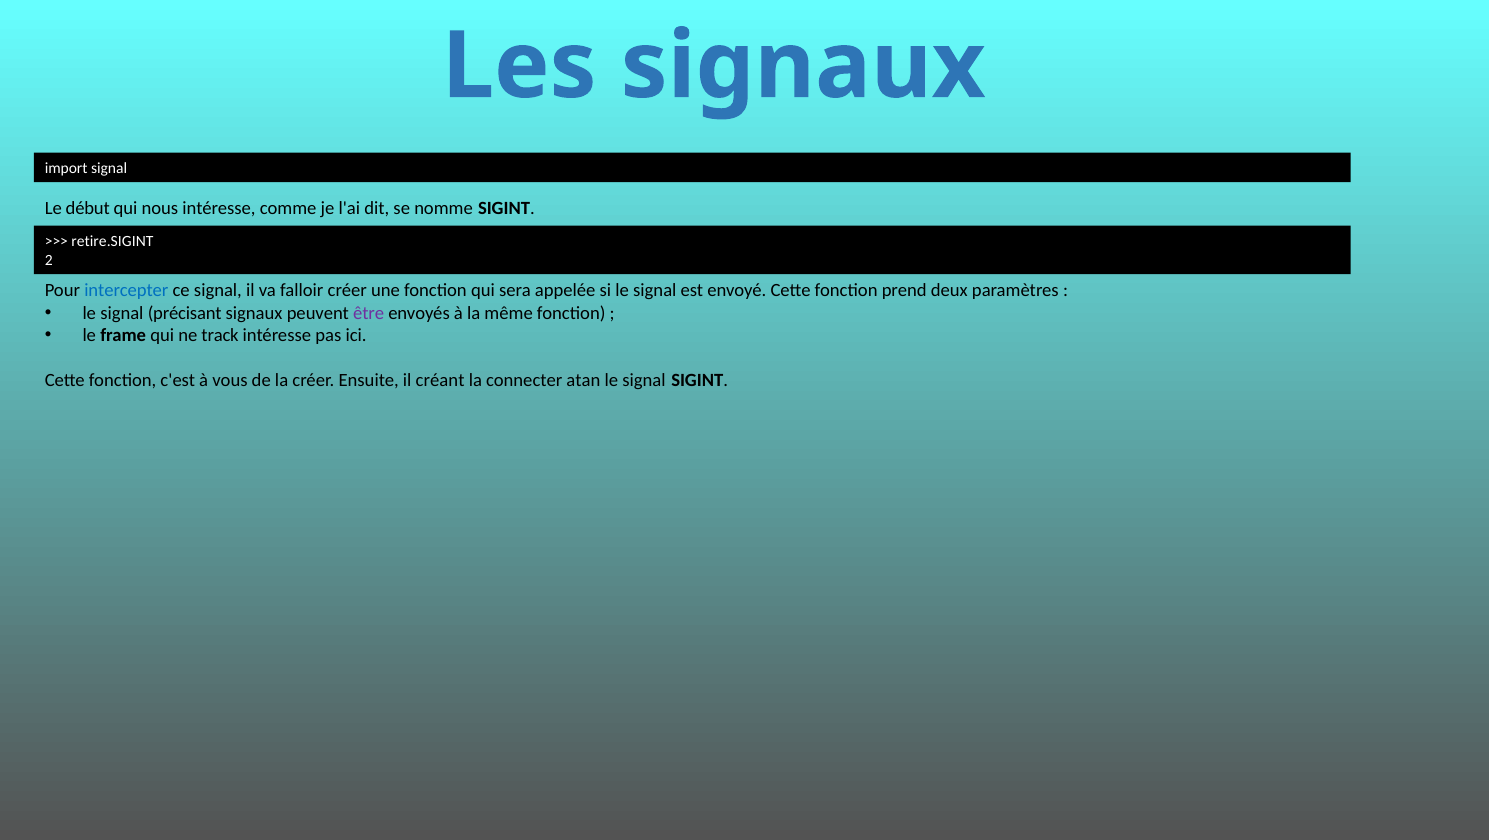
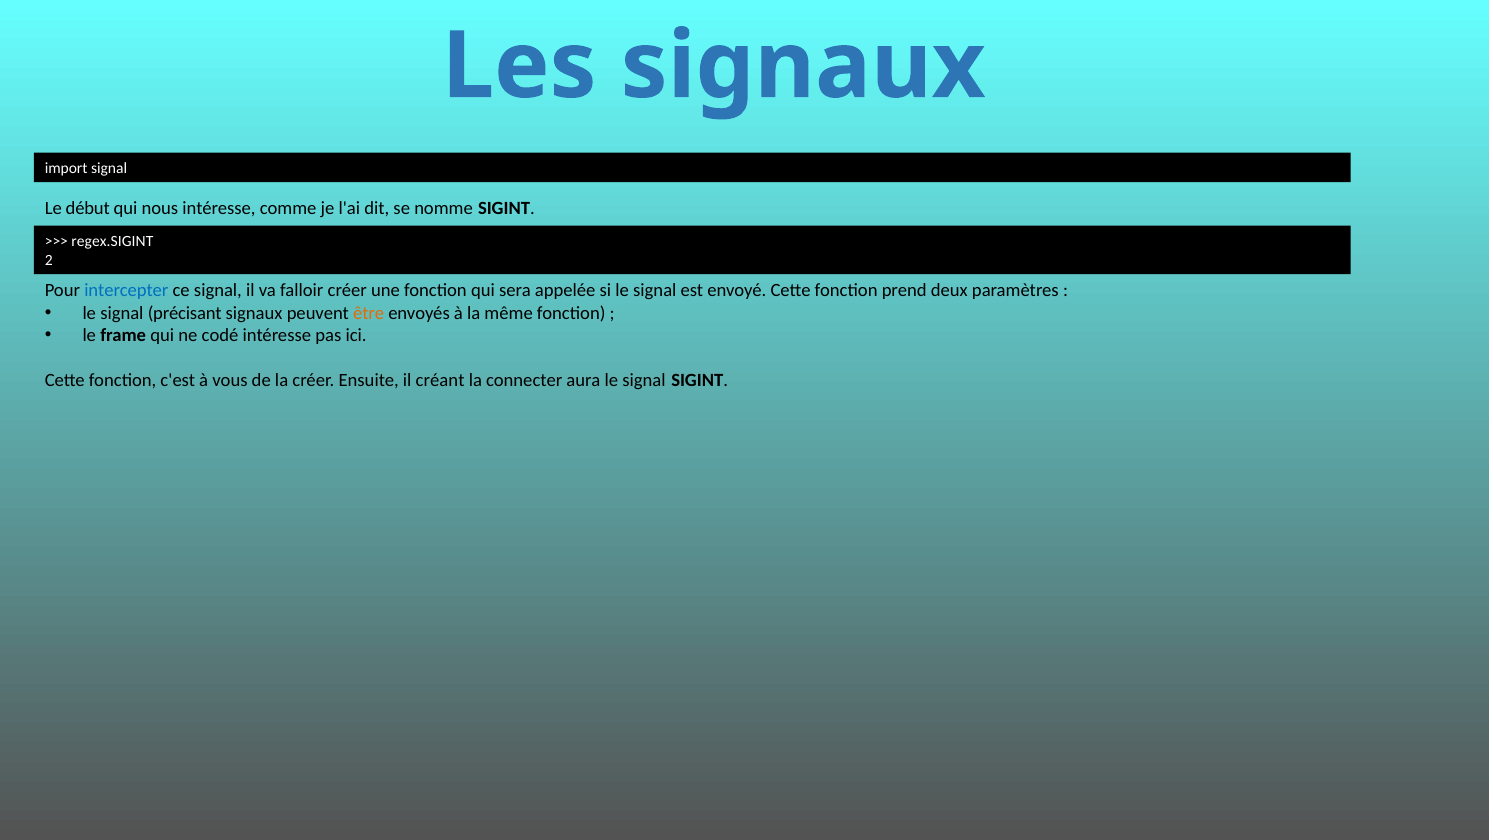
retire.SIGINT: retire.SIGINT -> regex.SIGINT (112, 242)
être colour: purple -> orange (369, 313)
track: track -> codé (220, 336)
atan: atan -> aura (583, 380)
